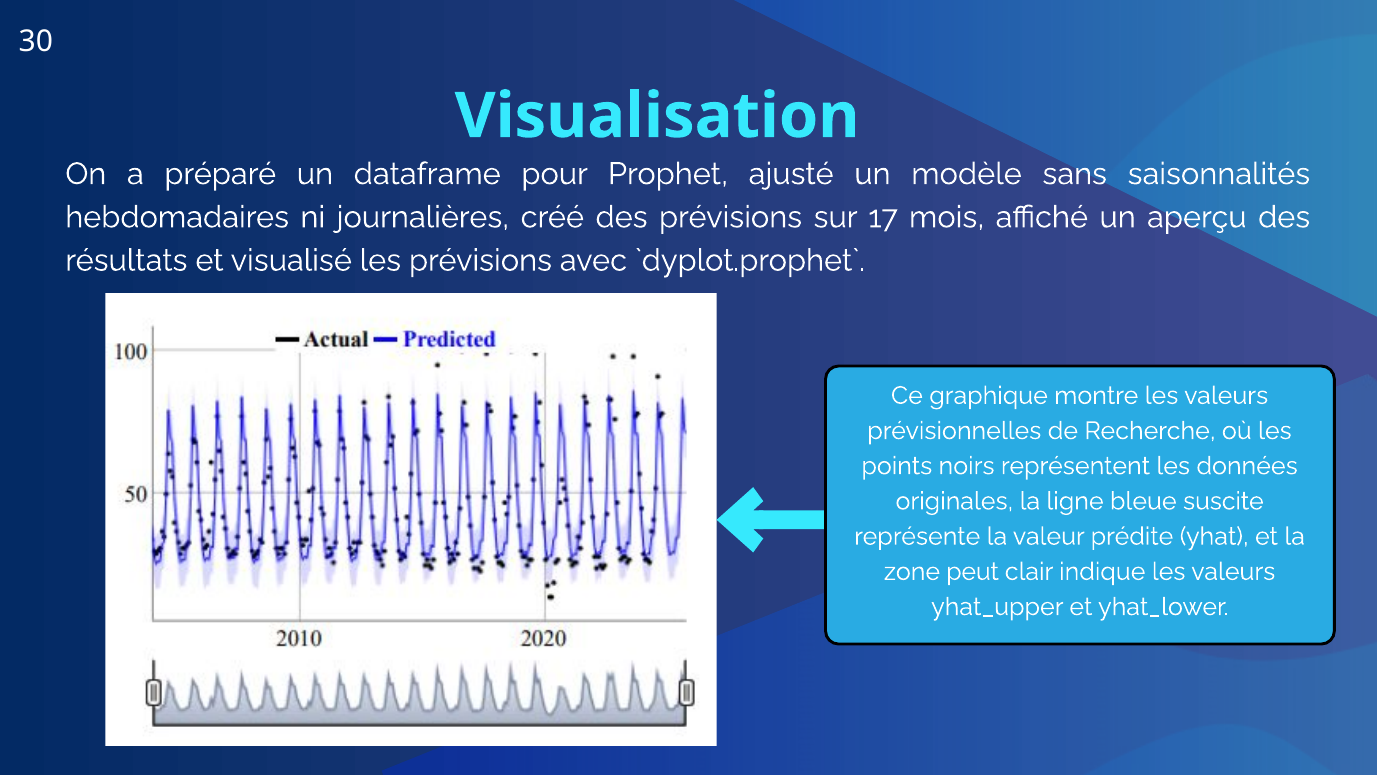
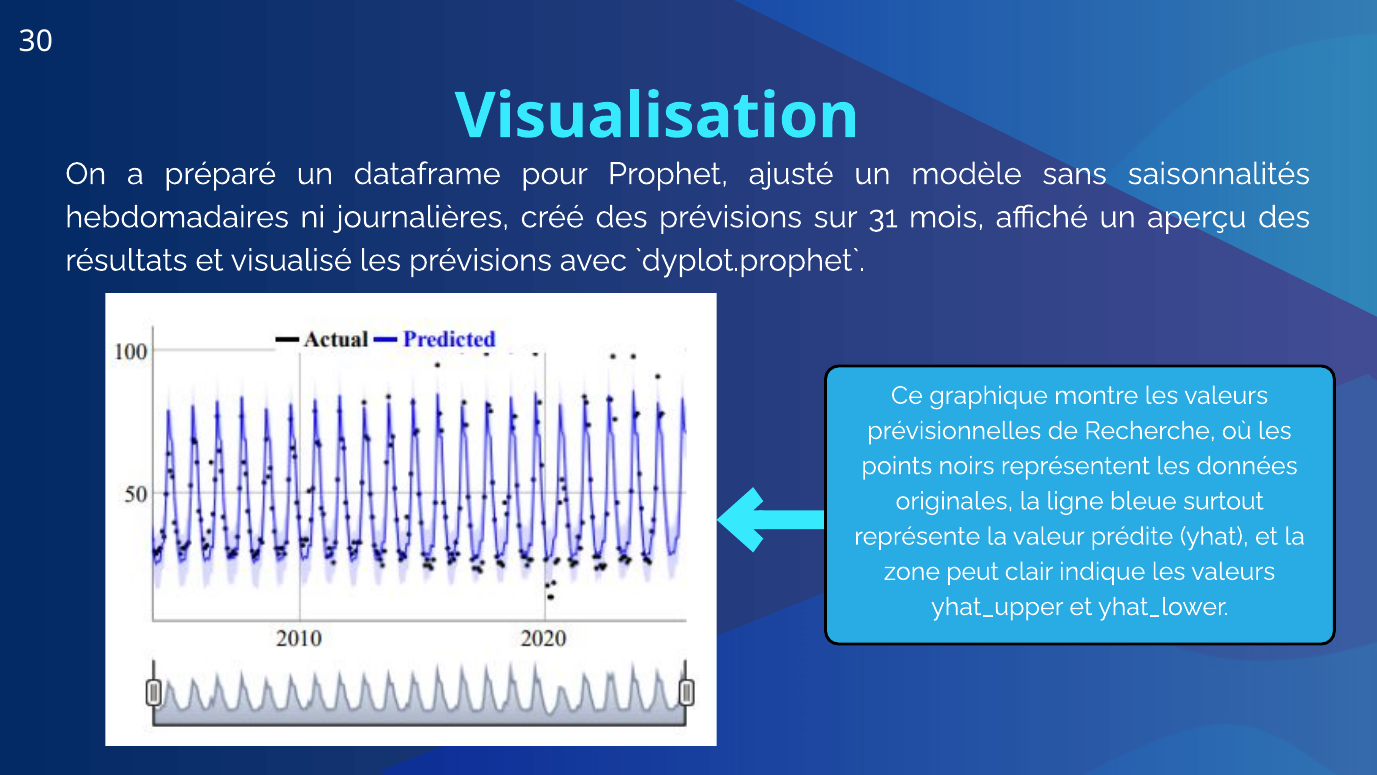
17: 17 -> 31 (883, 217)
suscite: suscite -> surtout (1223, 501)
